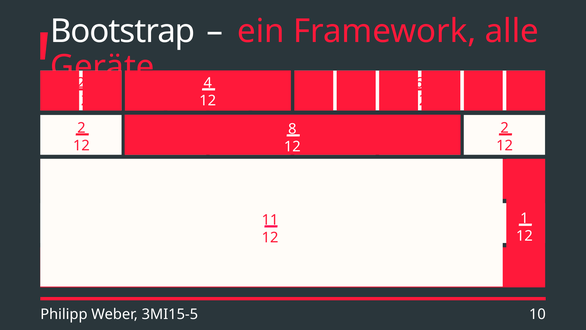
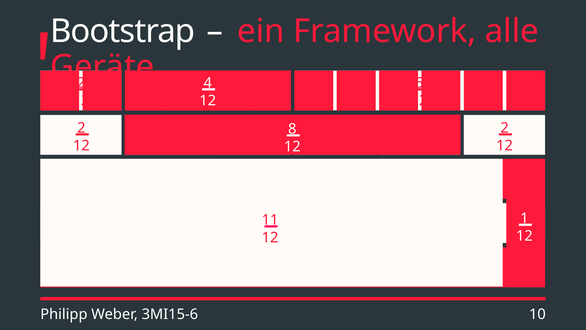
3MI15-5: 3MI15-5 -> 3MI15-6 (170, 314)
